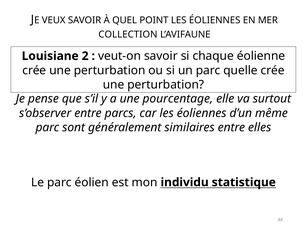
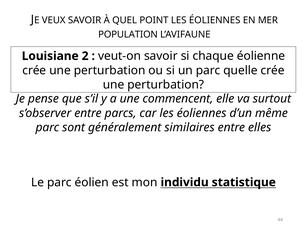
COLLECTION: COLLECTION -> POPULATION (128, 35)
pourcentage: pourcentage -> commencent (178, 99)
